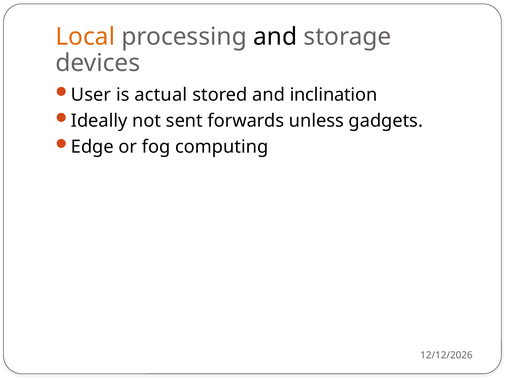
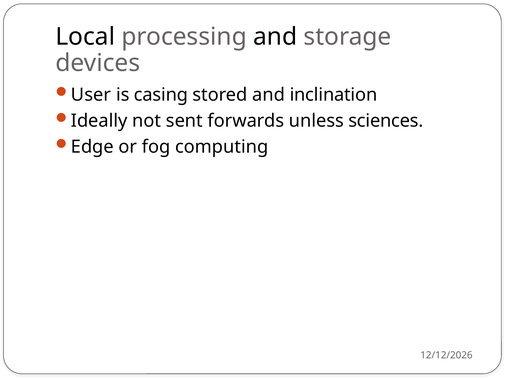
Local colour: orange -> black (85, 37)
actual: actual -> casing (161, 95)
gadgets: gadgets -> sciences (386, 121)
